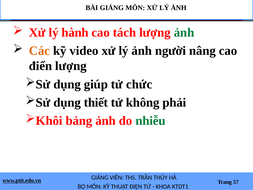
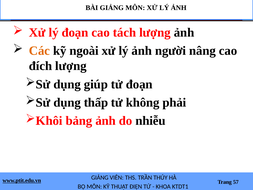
lý hành: hành -> đoạn (75, 33)
ảnh colour: green -> black (184, 33)
video: video -> ngoài (84, 51)
điển: điển -> đích (40, 66)
tử chức: chức -> đoạn (139, 84)
thiết: thiết -> thấp (96, 102)
nhiễu colour: green -> black (150, 121)
